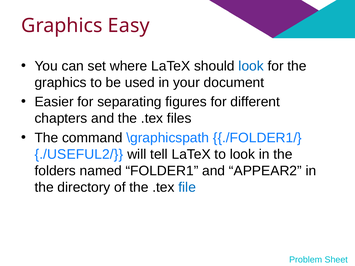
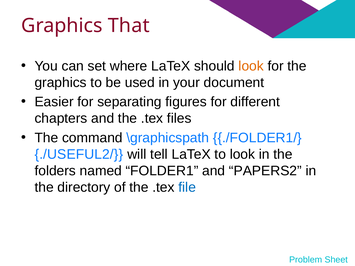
Easy: Easy -> That (129, 26)
look colour: blue -> orange (251, 66)
APPEAR2: APPEAR2 -> PAPERS2 (265, 171)
